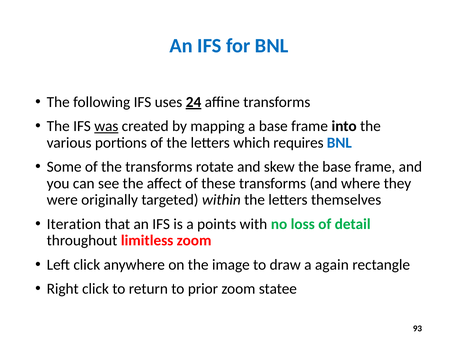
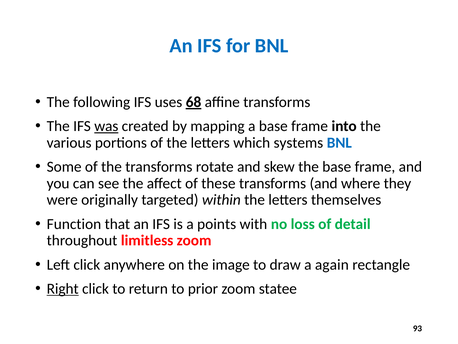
24: 24 -> 68 (194, 102)
requires: requires -> systems (298, 142)
Iteration: Iteration -> Function (74, 224)
Right underline: none -> present (63, 288)
